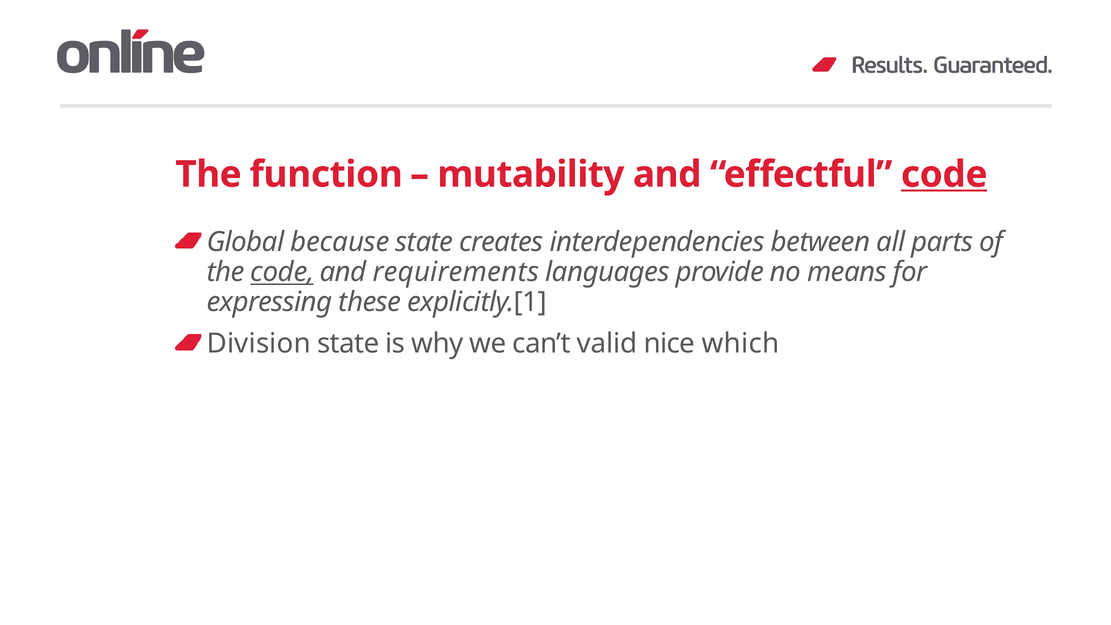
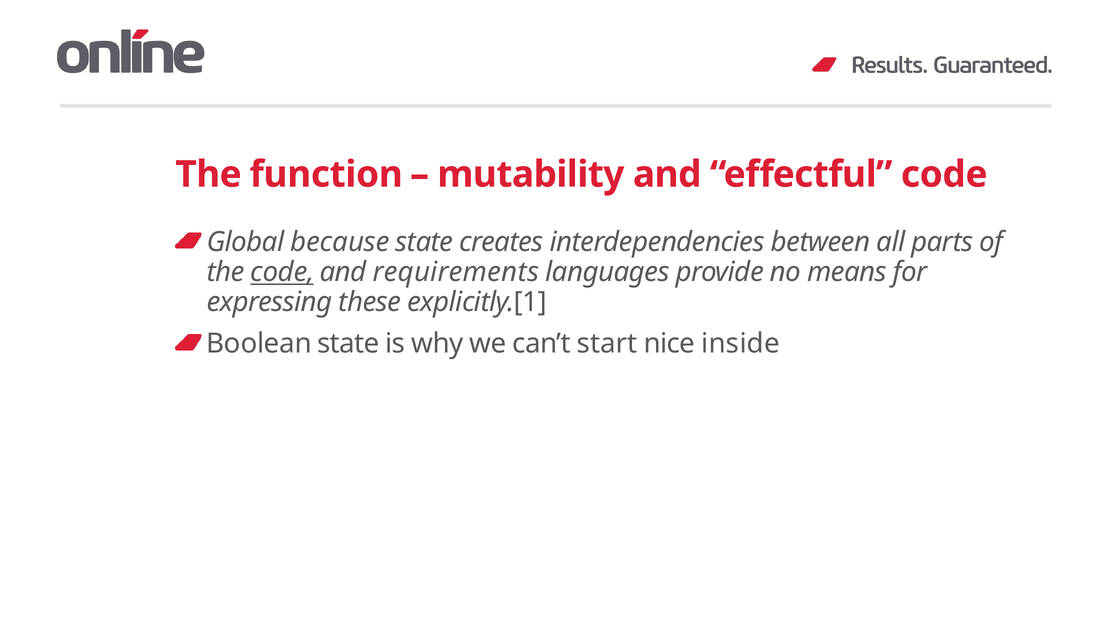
code underline: present -> none (944, 174)
Division: Division -> Boolean (259, 344)
valid: valid -> start (607, 344)
which: which -> inside (741, 344)
